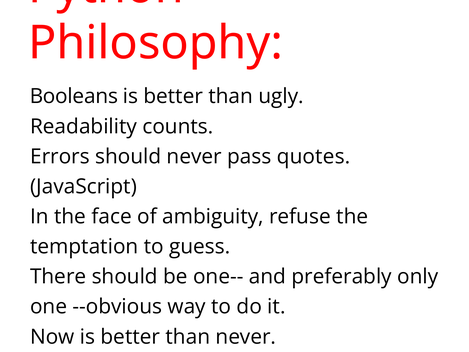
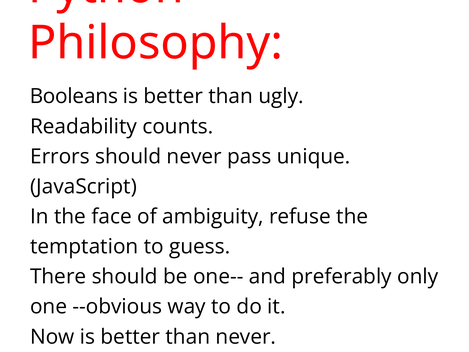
quotes: quotes -> unique (314, 156)
